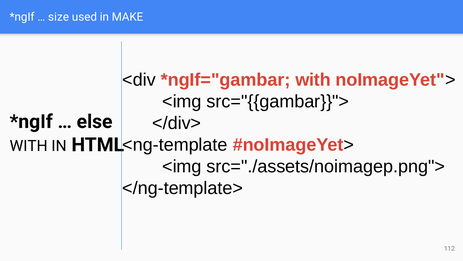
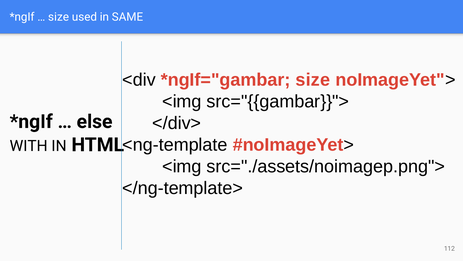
MAKE: MAKE -> SAME (127, 17)
with: with -> size (313, 80)
